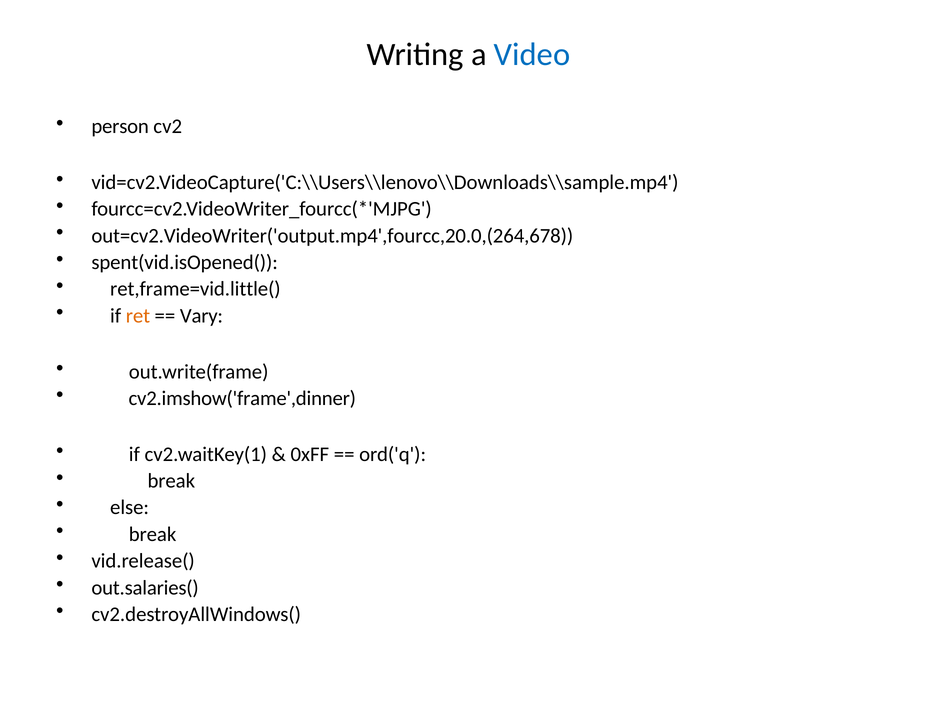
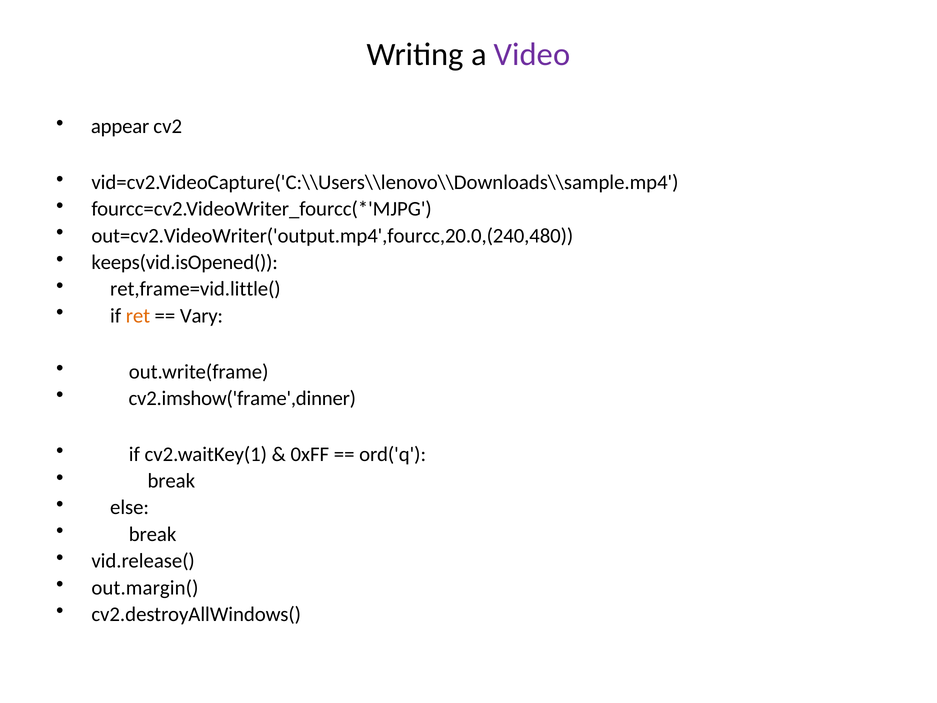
Video colour: blue -> purple (532, 55)
person: person -> appear (120, 126)
out=cv2.VideoWriter('output.mp4',fourcc,20.0,(264,678: out=cv2.VideoWriter('output.mp4',fourcc,20.0,(264,678 -> out=cv2.VideoWriter('output.mp4',fourcc,20.0,(240,480 (332, 236)
spent(vid.isOpened(: spent(vid.isOpened( -> keeps(vid.isOpened( (185, 262)
out.salaries(: out.salaries( -> out.margin( (145, 587)
